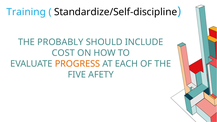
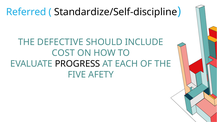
Training: Training -> Referred (26, 12)
PROBABLY: PROBABLY -> DEFECTIVE (60, 42)
PROGRESS colour: orange -> black (77, 64)
